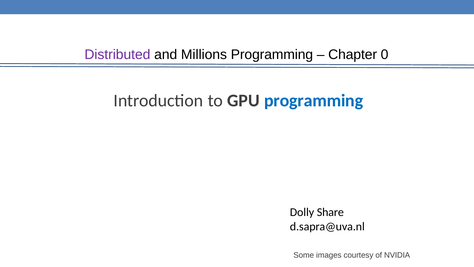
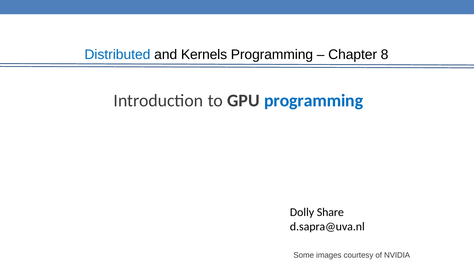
Distributed colour: purple -> blue (117, 55)
Millions: Millions -> Kernels (204, 55)
0: 0 -> 8 (385, 55)
